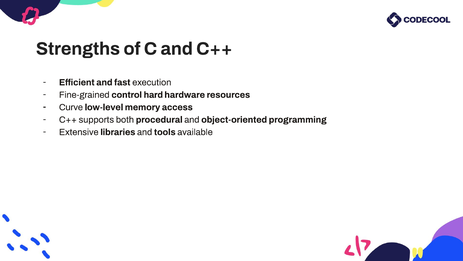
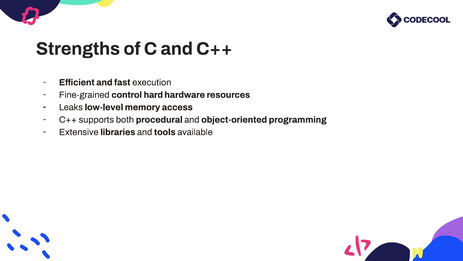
Curve: Curve -> Leaks (71, 107)
